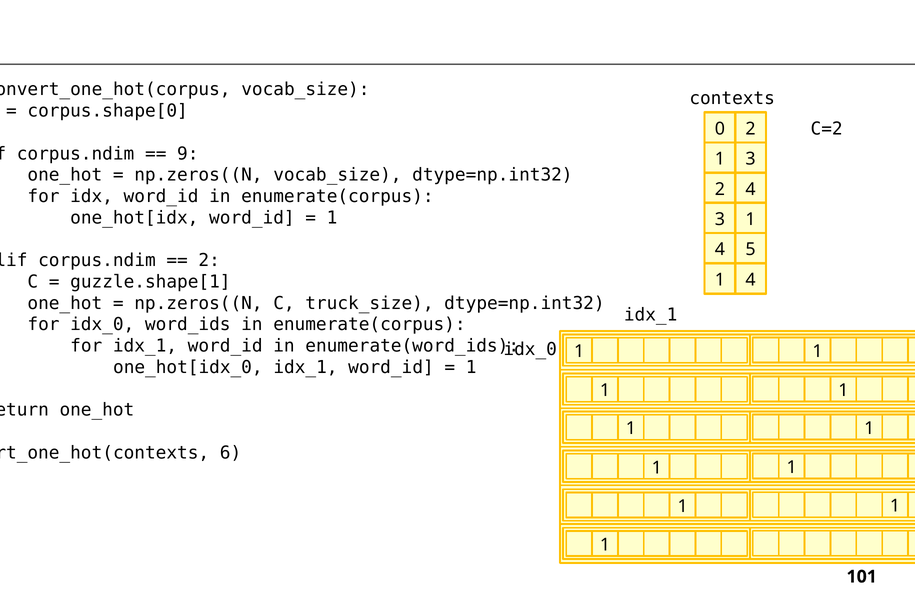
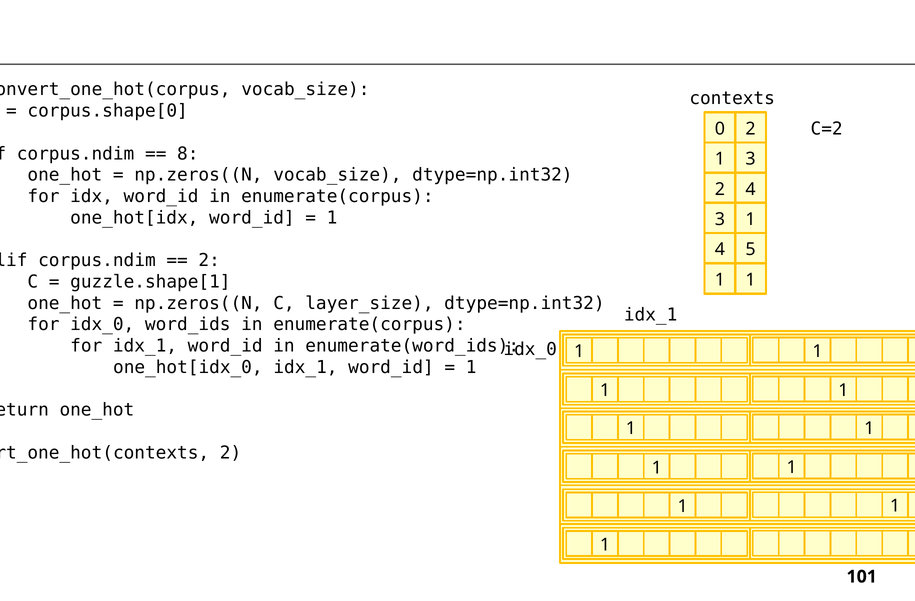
9: 9 -> 8 (188, 154)
4: 4 -> 1 (751, 280)
truck_size: truck_size -> layer_size (369, 303)
6: 6 -> 2 (231, 453)
